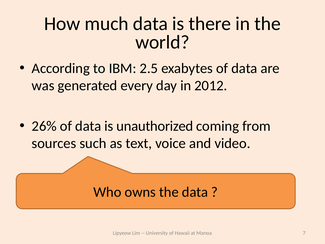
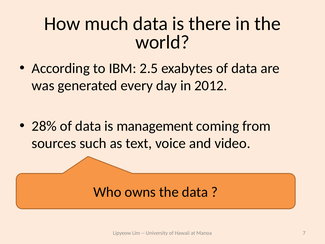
26%: 26% -> 28% (44, 126)
unauthorized: unauthorized -> management (155, 126)
